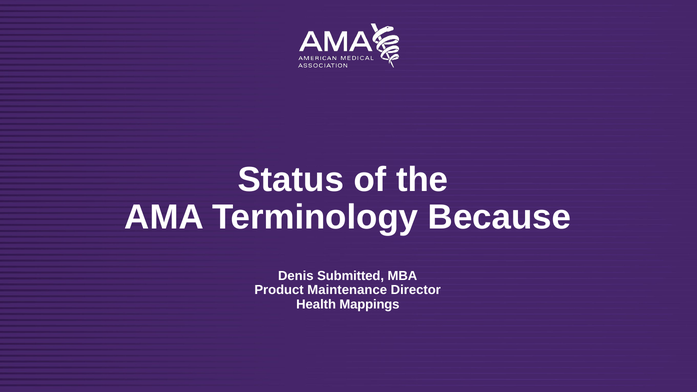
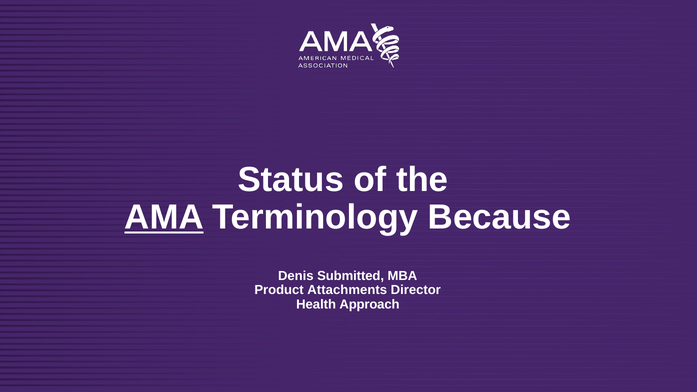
AMA underline: none -> present (164, 217)
Maintenance: Maintenance -> Attachments (347, 290)
Mappings: Mappings -> Approach (369, 304)
